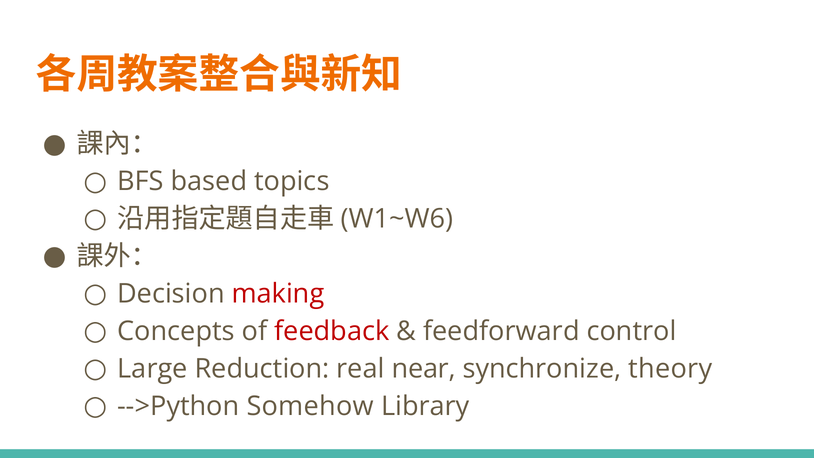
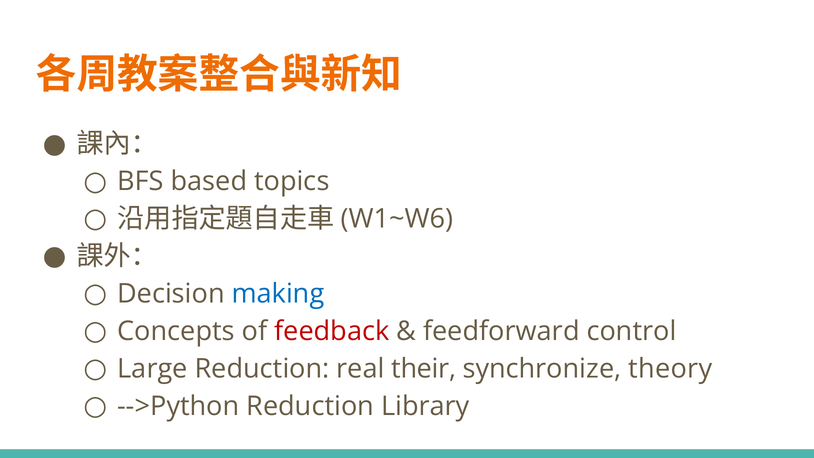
making colour: red -> blue (278, 294)
near: near -> their (424, 369)
-->Python Somehow: Somehow -> Reduction (310, 406)
